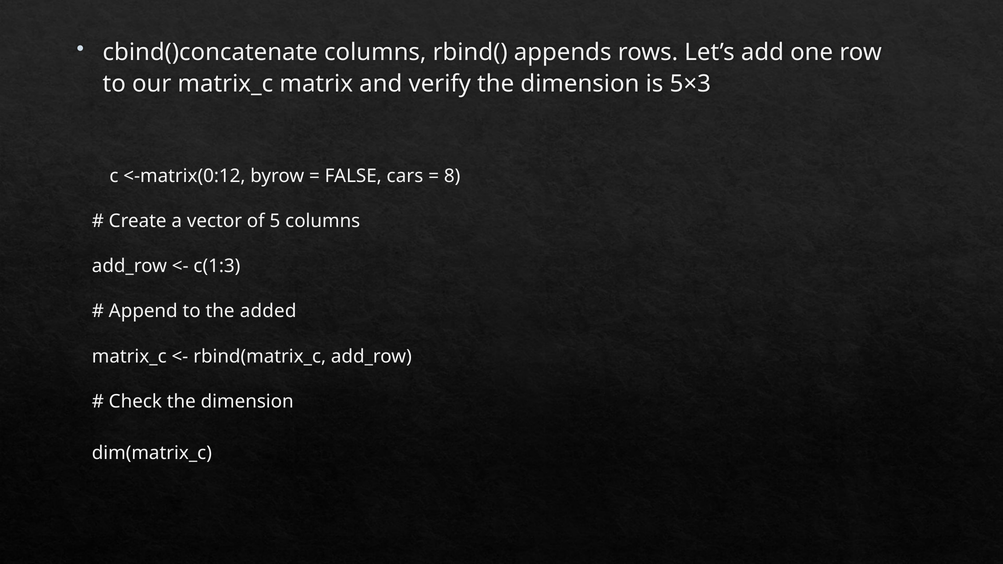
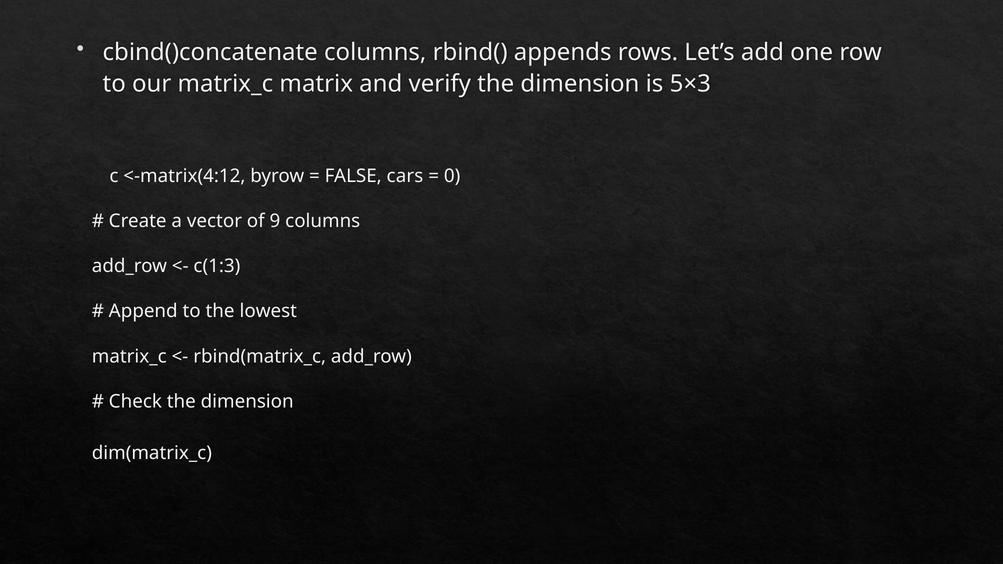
<-matrix(0:12: <-matrix(0:12 -> <-matrix(4:12 (184, 176)
8: 8 -> 0 (452, 176)
5: 5 -> 9 (275, 221)
added: added -> lowest (268, 311)
